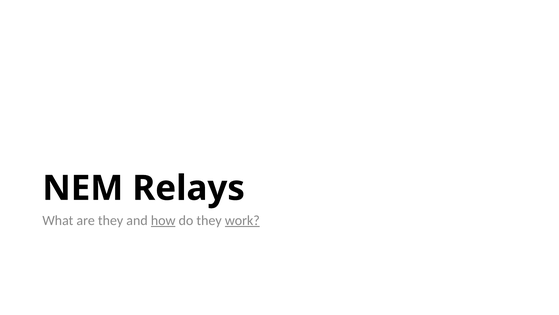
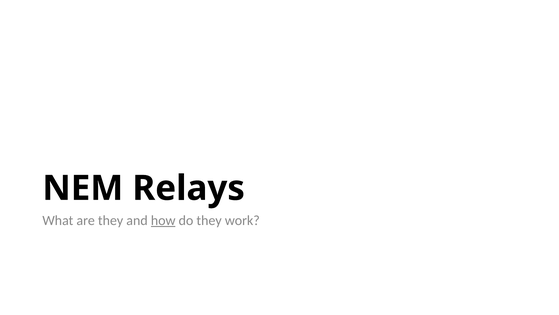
work underline: present -> none (242, 220)
